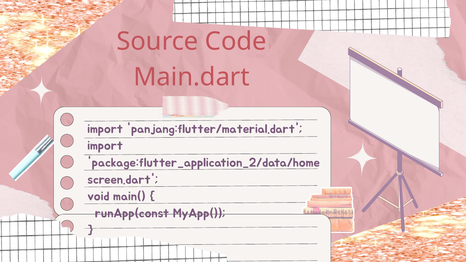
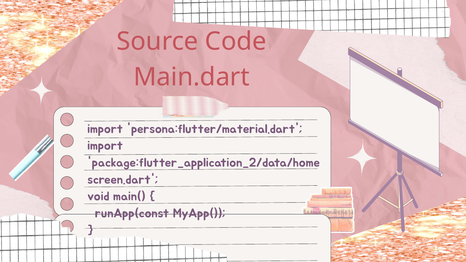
panjang:flutter/material.dart: panjang:flutter/material.dart -> persona:flutter/material.dart (215, 129)
